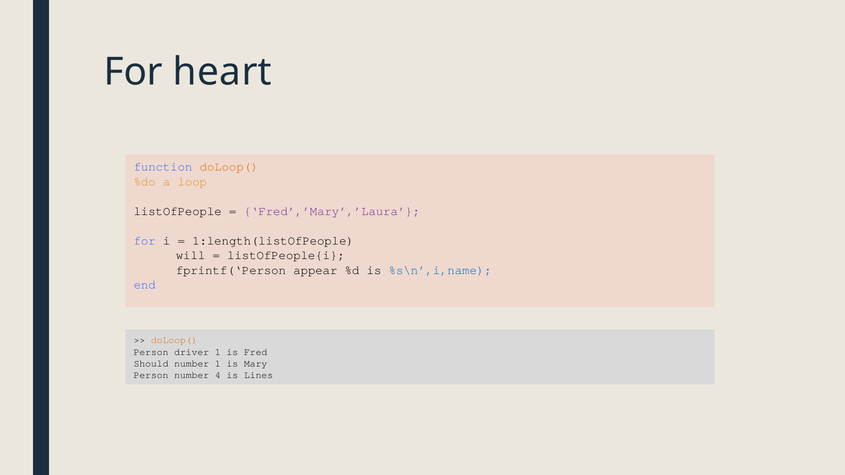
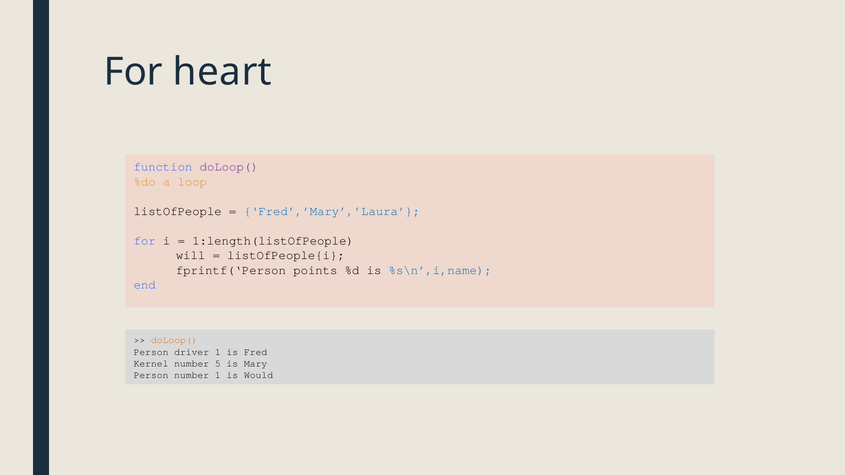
doLoop( colour: orange -> purple (229, 167)
Fred’,’Mary’,’Laura colour: purple -> blue (332, 211)
appear: appear -> points (315, 270)
Should: Should -> Kernel (151, 364)
number 1: 1 -> 5 (218, 364)
number 4: 4 -> 1 (218, 375)
Lines: Lines -> Would (259, 375)
